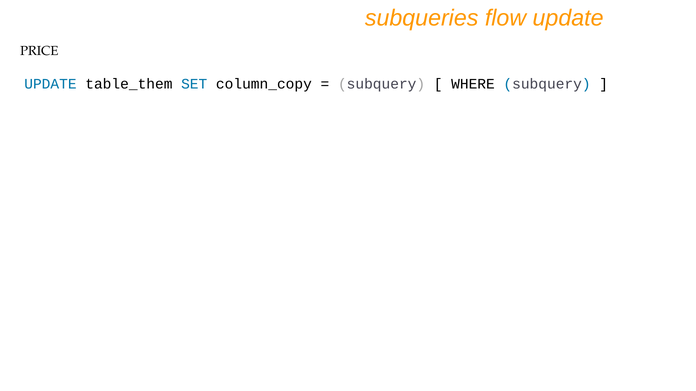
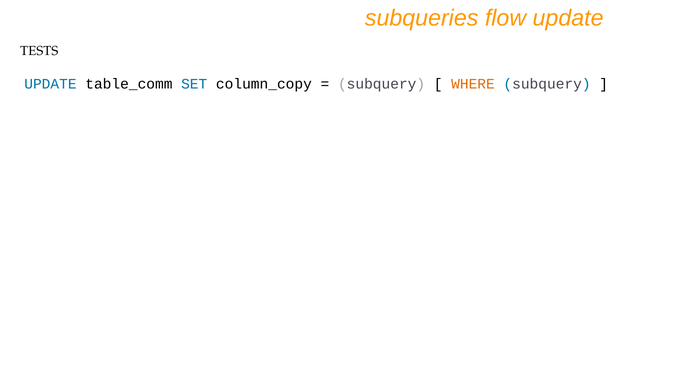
PRICE: PRICE -> TESTS (39, 51)
table_them: table_them -> table_comm (129, 84)
WHERE colour: black -> orange (473, 84)
